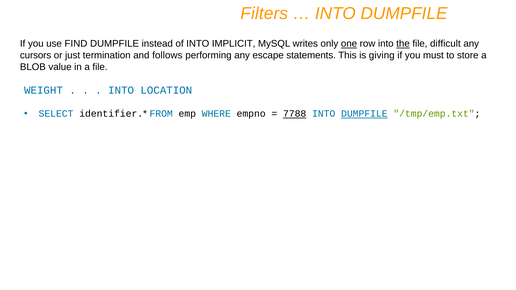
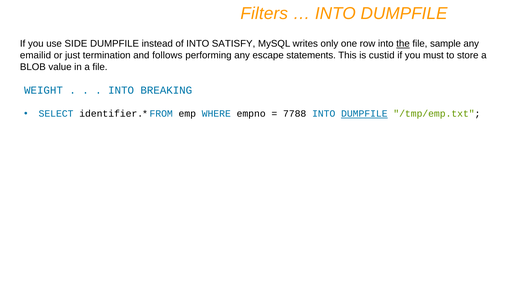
FIND: FIND -> SIDE (76, 44)
IMPLICIT: IMPLICIT -> SATISFY (234, 44)
one underline: present -> none (349, 44)
difficult: difficult -> sample (445, 44)
cursors: cursors -> emailid (36, 55)
giving: giving -> custid (382, 55)
LOCATION: LOCATION -> BREAKING (166, 90)
7788 underline: present -> none (295, 114)
